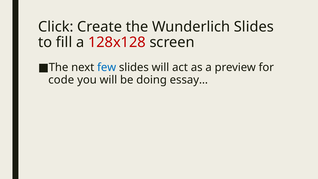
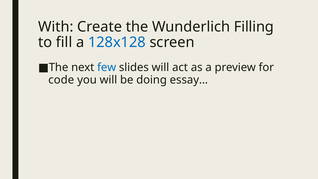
Click: Click -> With (56, 27)
Wunderlich Slides: Slides -> Filling (254, 27)
128x128 colour: red -> blue (117, 42)
